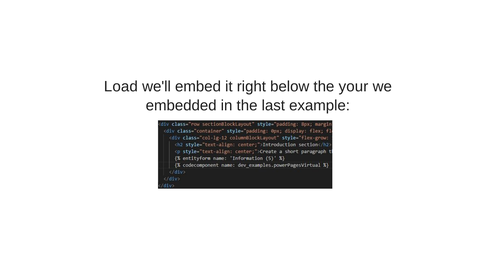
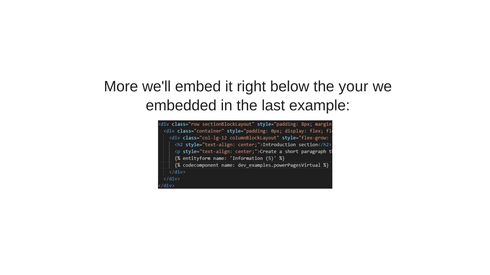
Load: Load -> More (121, 87)
